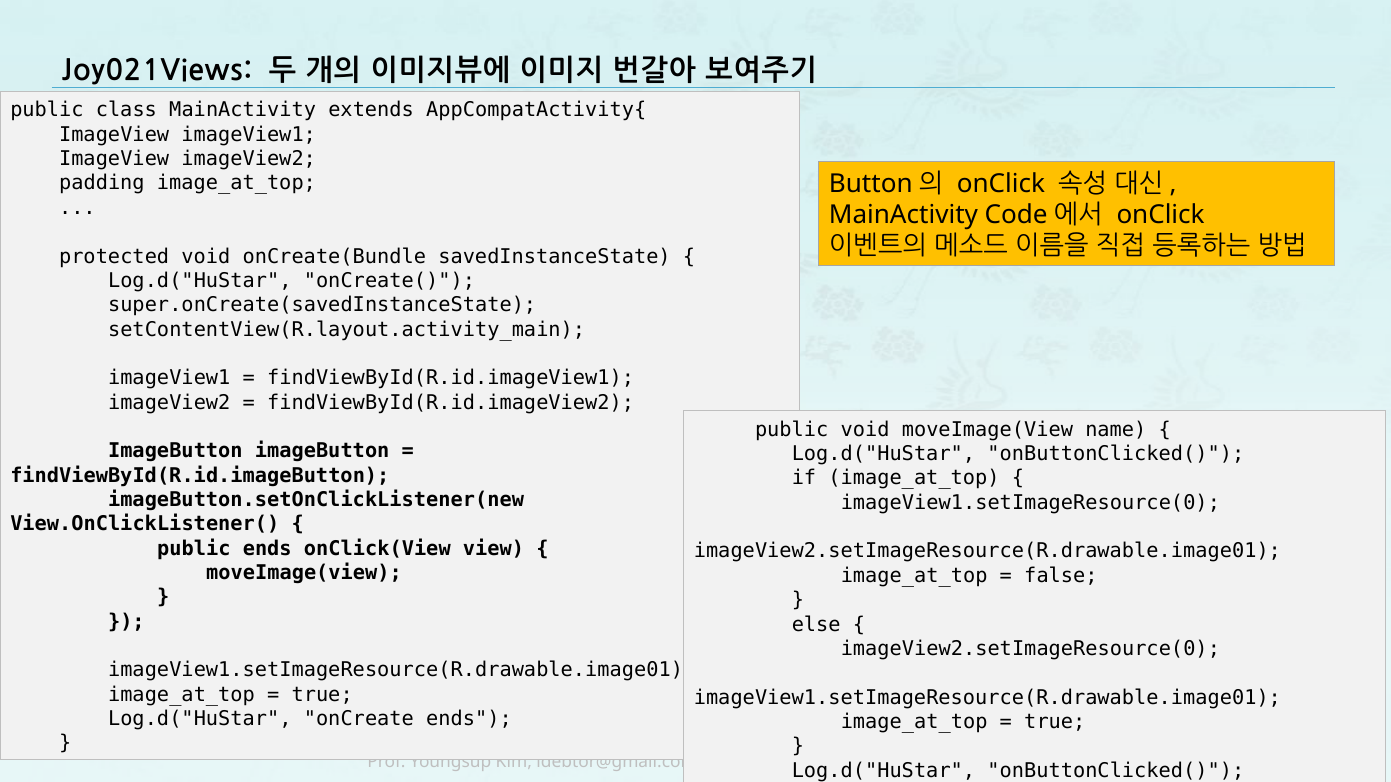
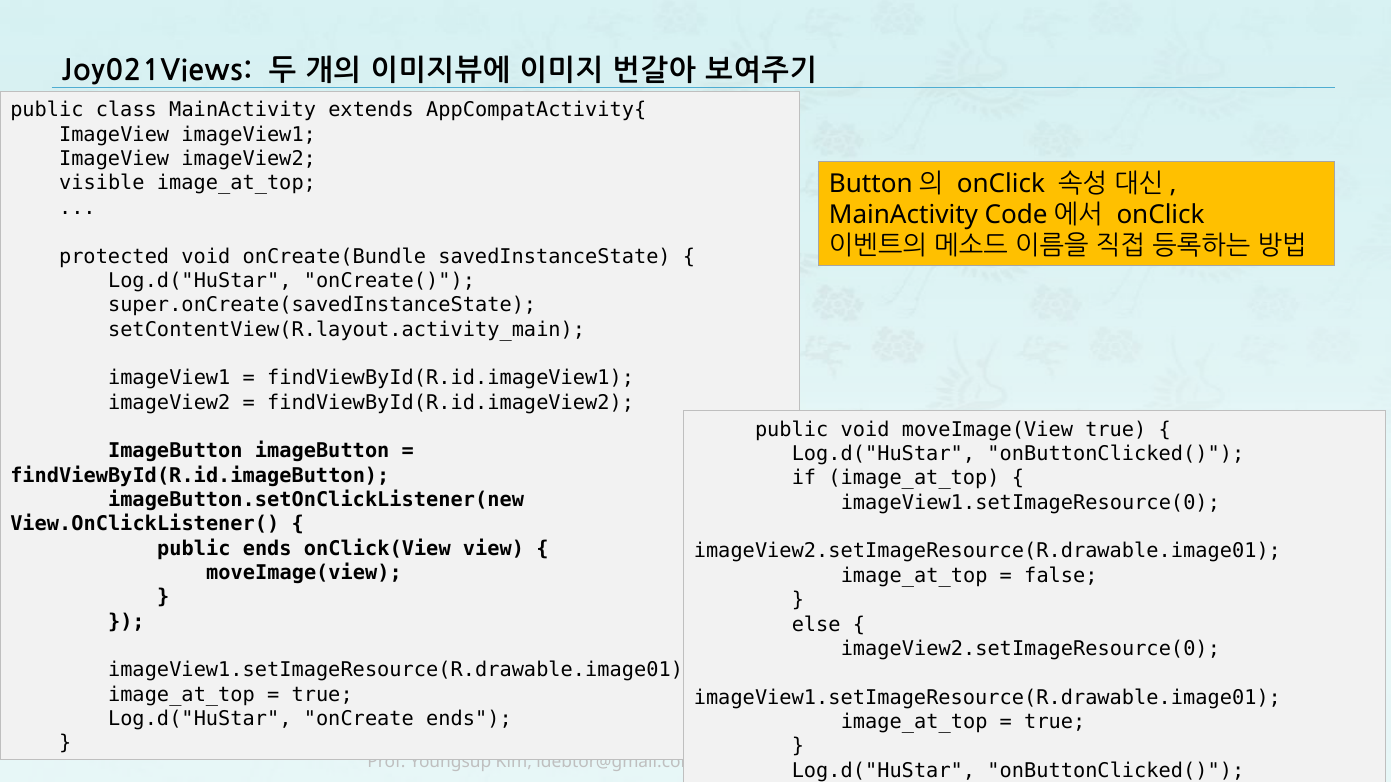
padding: padding -> visible (102, 183)
moveImage(View name: name -> true (1116, 430)
